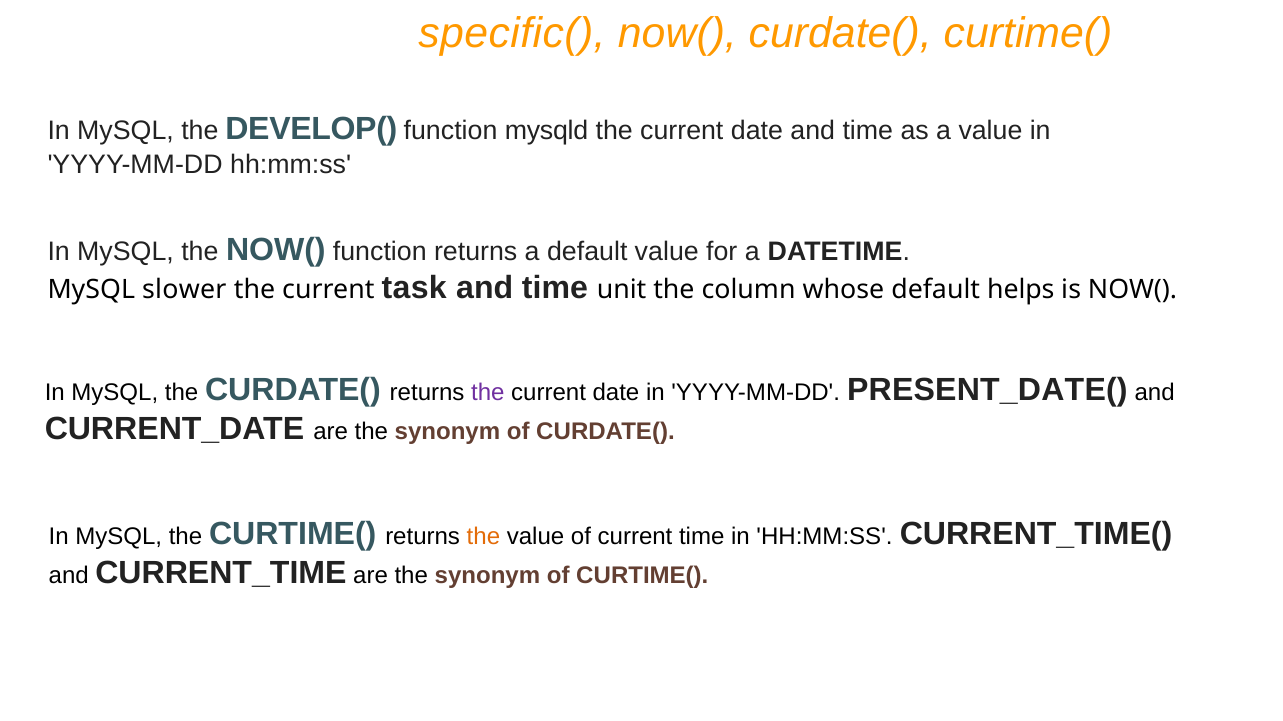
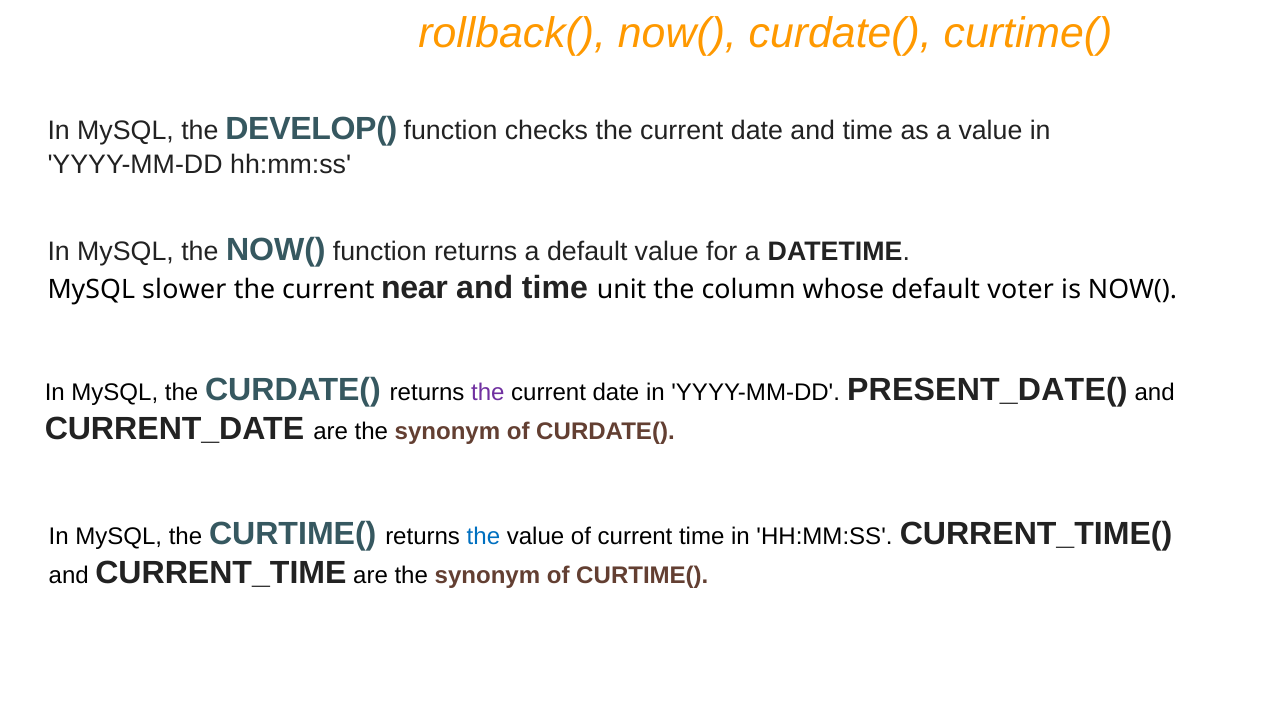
specific(: specific( -> rollback( (512, 33)
mysqld: mysqld -> checks (546, 131)
task: task -> near (415, 289)
helps: helps -> voter (1021, 290)
the colour: orange -> blue (483, 537)
